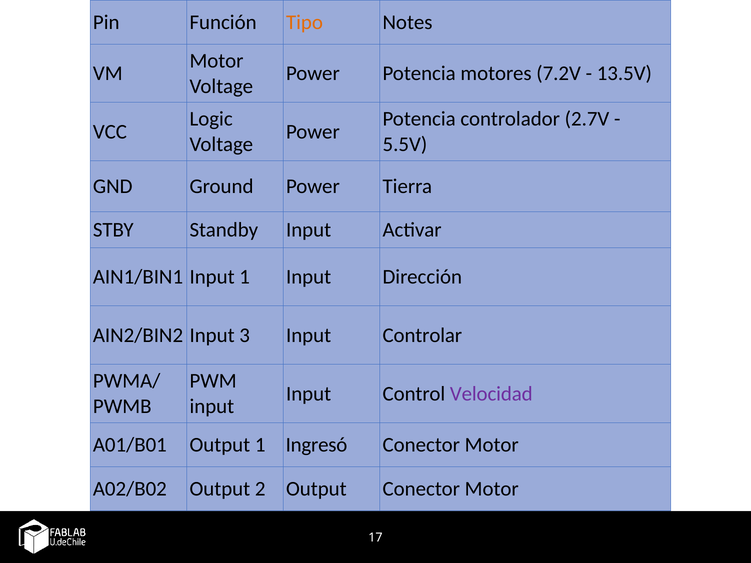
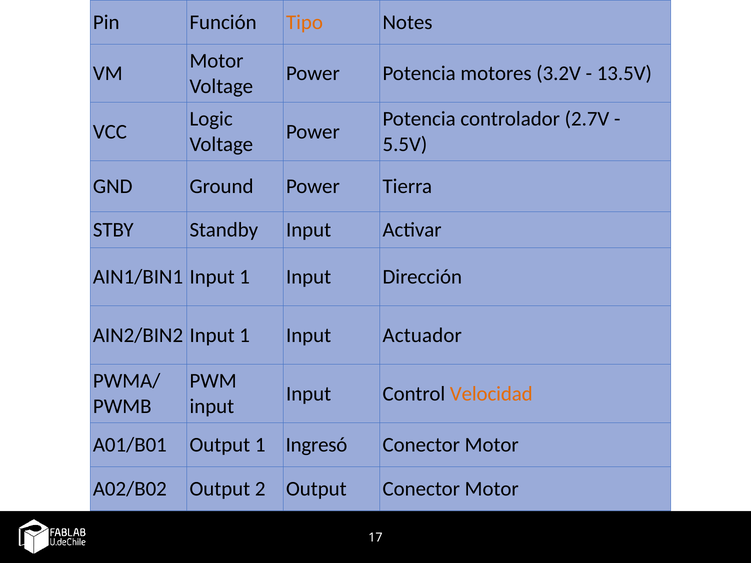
7.2V: 7.2V -> 3.2V (559, 73)
AIN2/BIN2 Input 3: 3 -> 1 (245, 335)
Controlar: Controlar -> Actuador (422, 335)
Velocidad colour: purple -> orange (491, 394)
